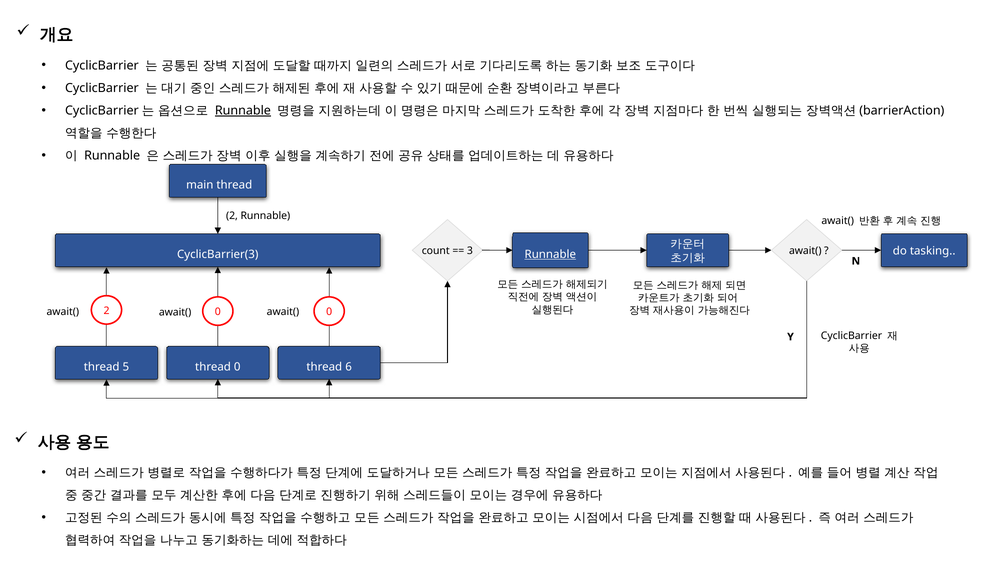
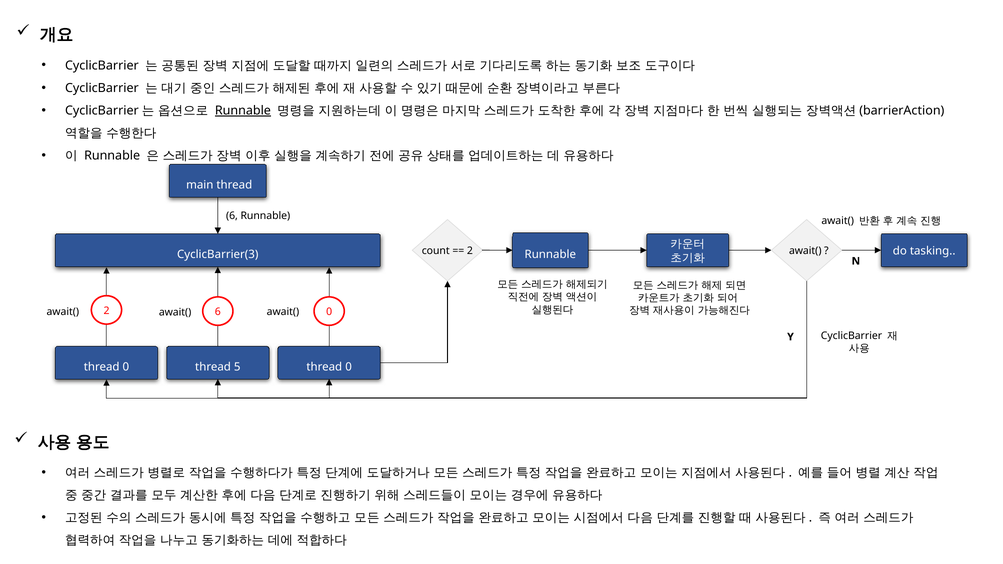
2: 2 -> 6 (232, 216)
3: 3 -> 2 (470, 251)
Runnable underline: present -> none (550, 255)
2 0: 0 -> 6 (218, 312)
5: 5 -> 0 (126, 367)
thread 0: 0 -> 5 (237, 367)
6: 6 -> 0 (349, 367)
